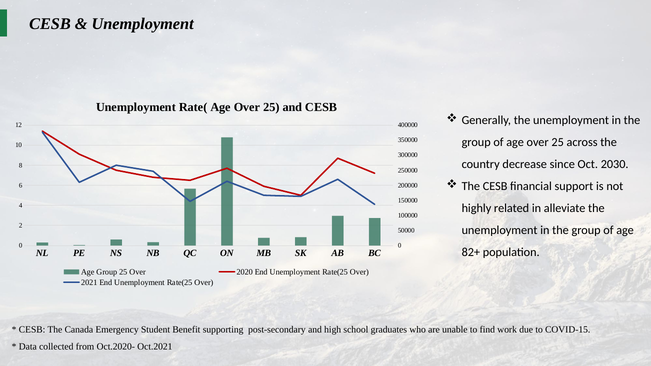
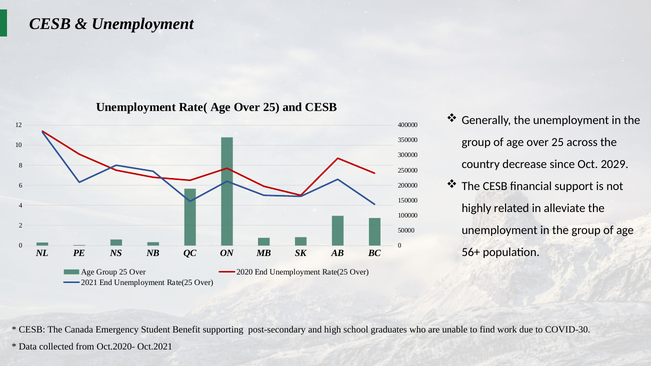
2030: 2030 -> 2029 (615, 164)
82+: 82+ -> 56+ (471, 252)
COVID-15: COVID-15 -> COVID-30 (568, 330)
